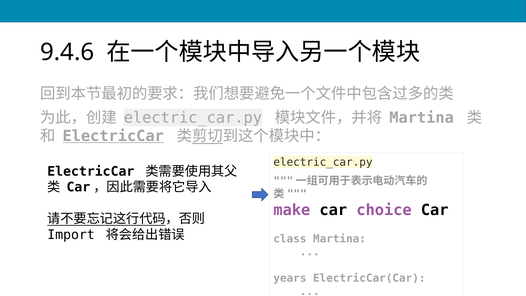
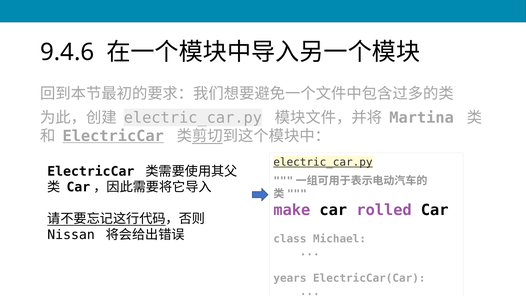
electric_car.py underline: none -> present (323, 162)
choice: choice -> rolled (384, 210)
Import: Import -> Nissan (71, 235)
class Martina: Martina -> Michael (340, 239)
